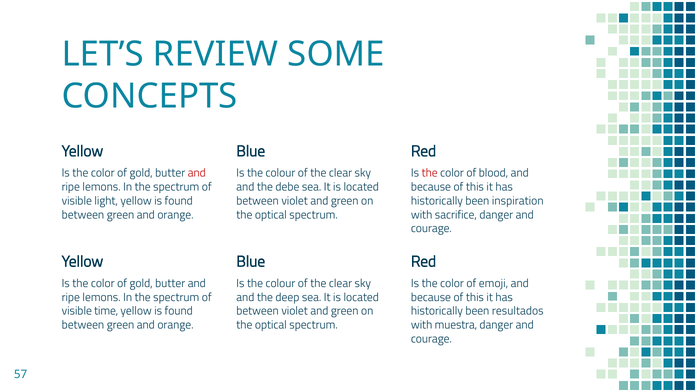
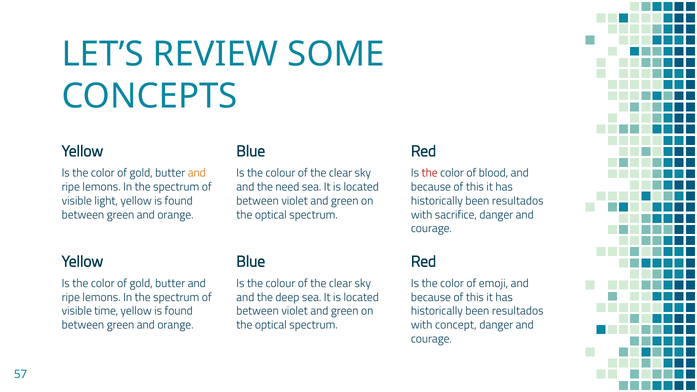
and colour: red -> orange (197, 173)
debe: debe -> need (287, 187)
inspiration: inspiration -> resultados (518, 201)
muestra: muestra -> concept (456, 325)
